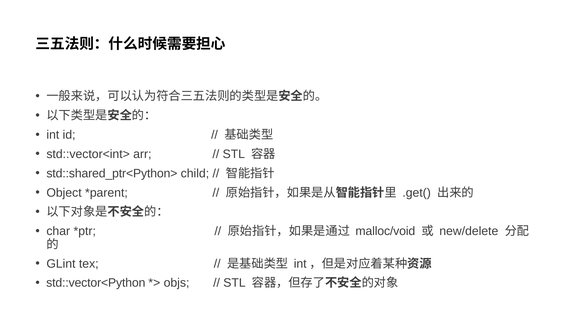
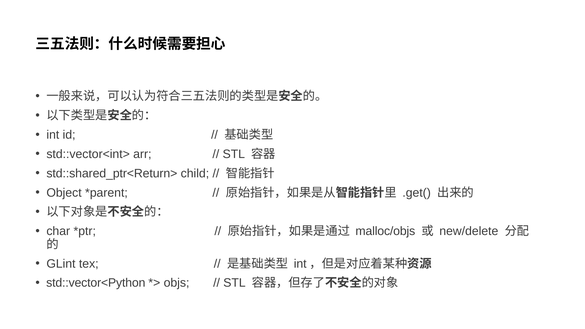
std::shared_ptr<Python>: std::shared_ptr<Python> -> std::shared_ptr<Return> (112, 173)
malloc/void: malloc/void -> malloc/objs (385, 231)
